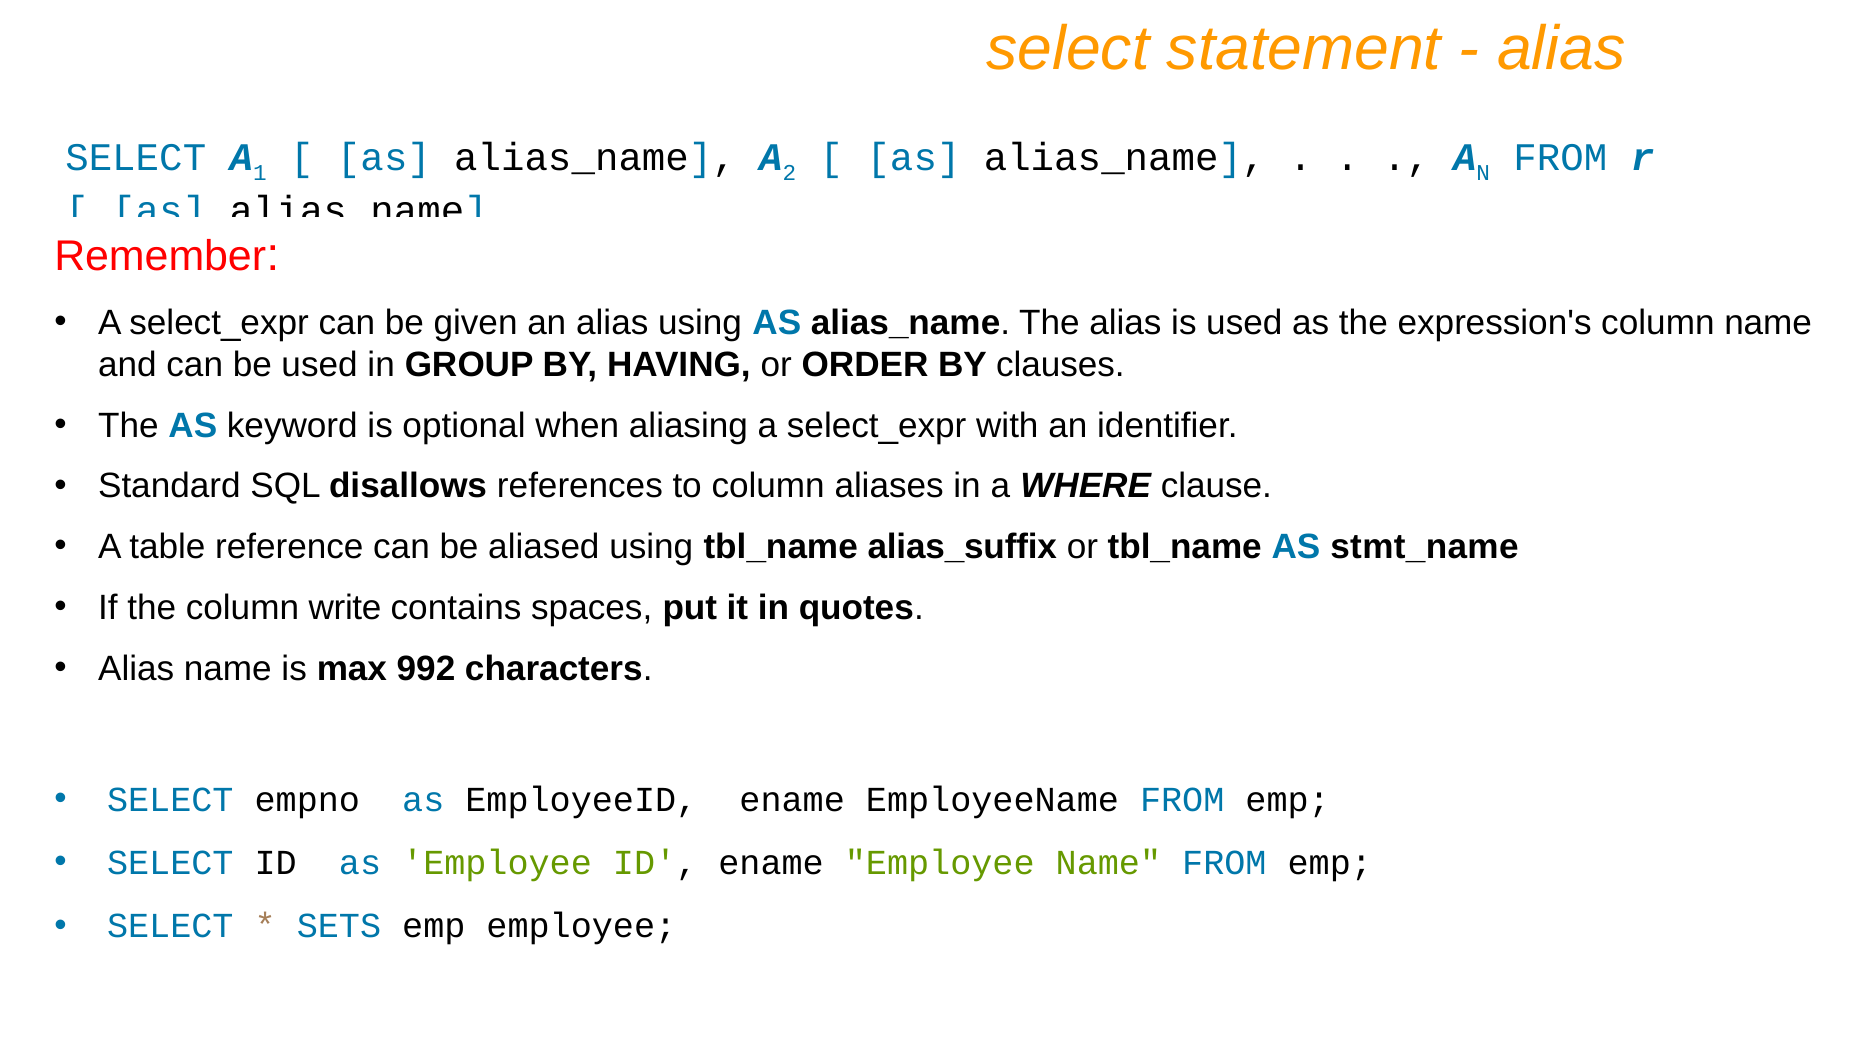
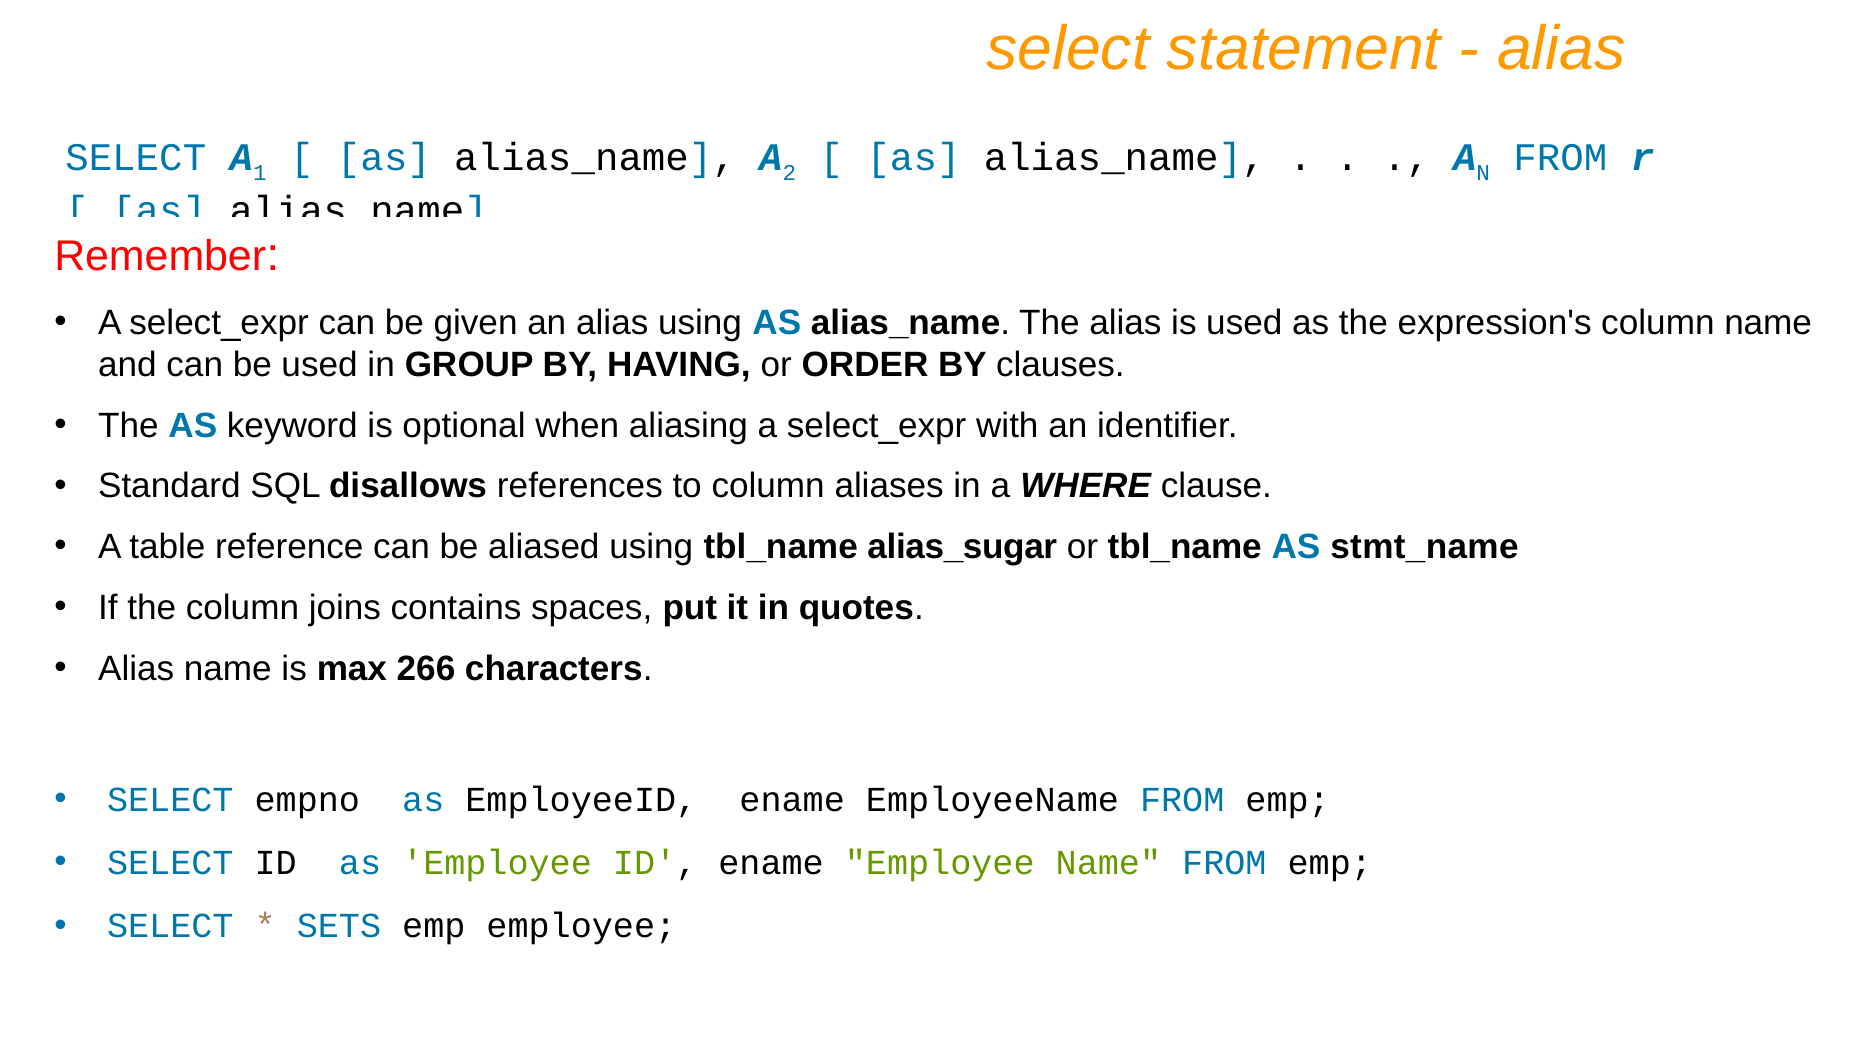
alias_suffix: alias_suffix -> alias_sugar (962, 547)
write: write -> joins (345, 608)
992: 992 -> 266 (426, 669)
